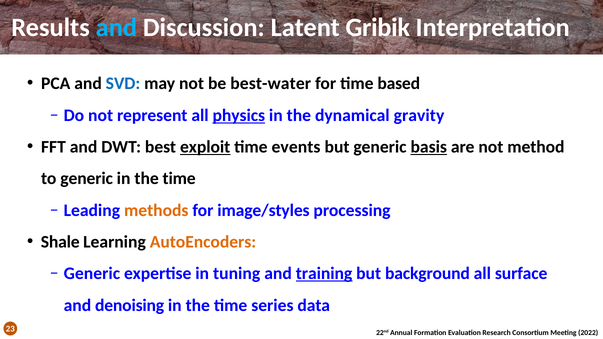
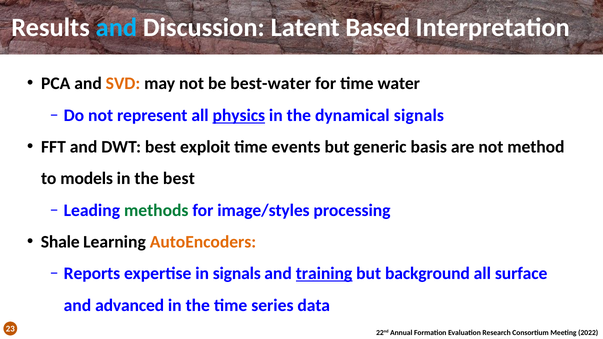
Gribik: Gribik -> Based (378, 27)
SVD colour: blue -> orange (123, 84)
based: based -> water (399, 84)
dynamical gravity: gravity -> signals (419, 115)
exploit underline: present -> none (205, 147)
basis underline: present -> none (429, 147)
to generic: generic -> models (87, 179)
time: time -> best (179, 179)
methods colour: orange -> green (156, 210)
Generic: Generic -> Reports (92, 274)
in tuning: tuning -> signals (237, 274)
denoising: denoising -> advanced (130, 305)
